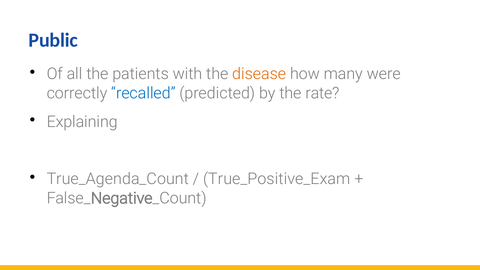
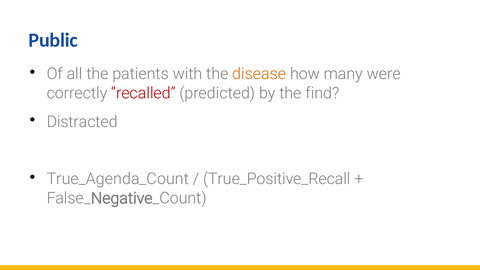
recalled colour: blue -> red (143, 93)
rate: rate -> find (322, 93)
Explaining: Explaining -> Distracted (82, 122)
True_Positive_Exam: True_Positive_Exam -> True_Positive_Recall (277, 179)
